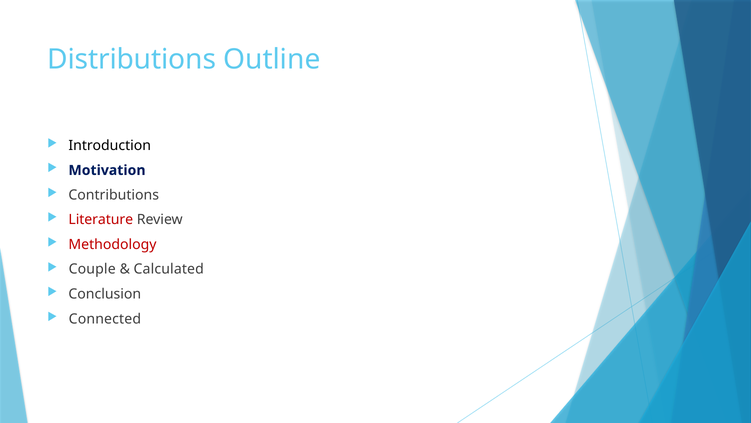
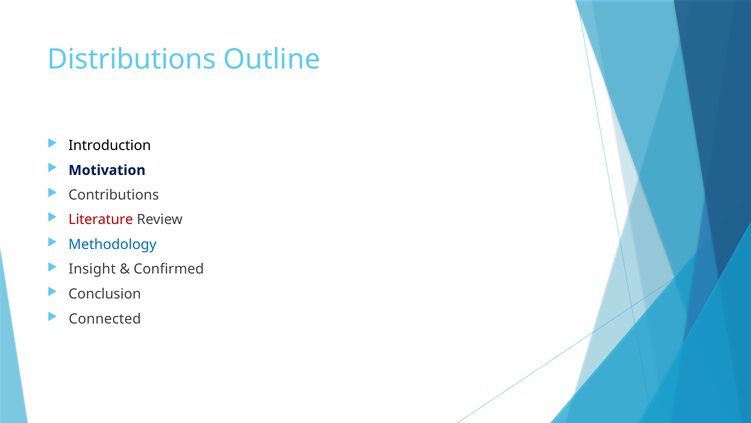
Methodology colour: red -> blue (113, 244)
Couple: Couple -> Insight (92, 269)
Calculated: Calculated -> Confirmed (169, 269)
